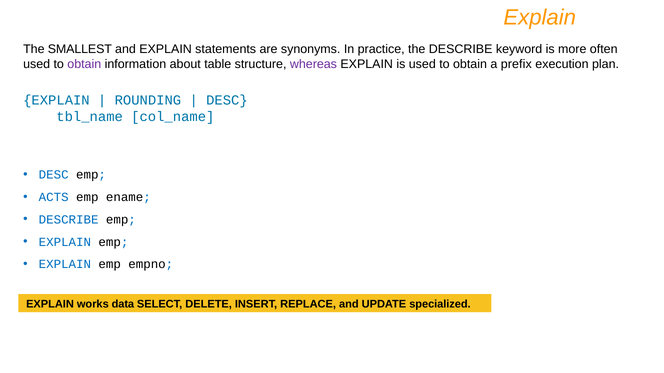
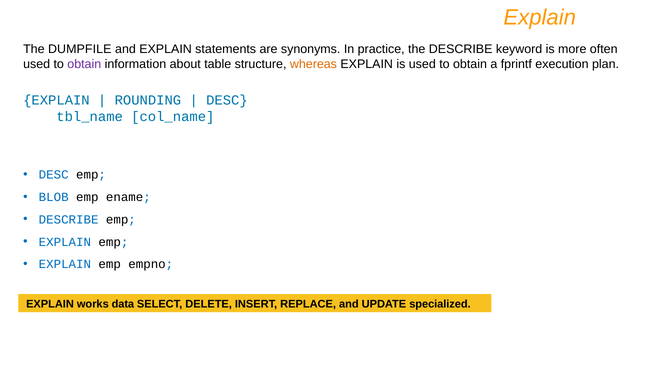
SMALLEST: SMALLEST -> DUMPFILE (80, 49)
whereas colour: purple -> orange (313, 64)
prefix: prefix -> fprintf (516, 64)
ACTS: ACTS -> BLOB (54, 197)
